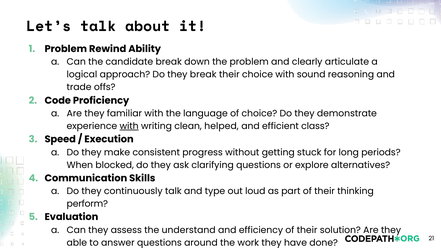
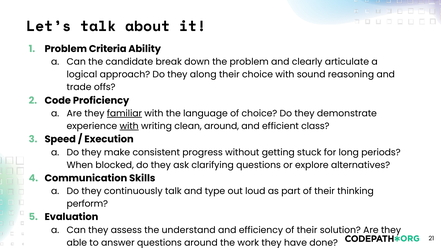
Rewind: Rewind -> Criteria (108, 49)
they break: break -> along (203, 75)
familiar underline: none -> present (124, 114)
clean helped: helped -> around (222, 126)
